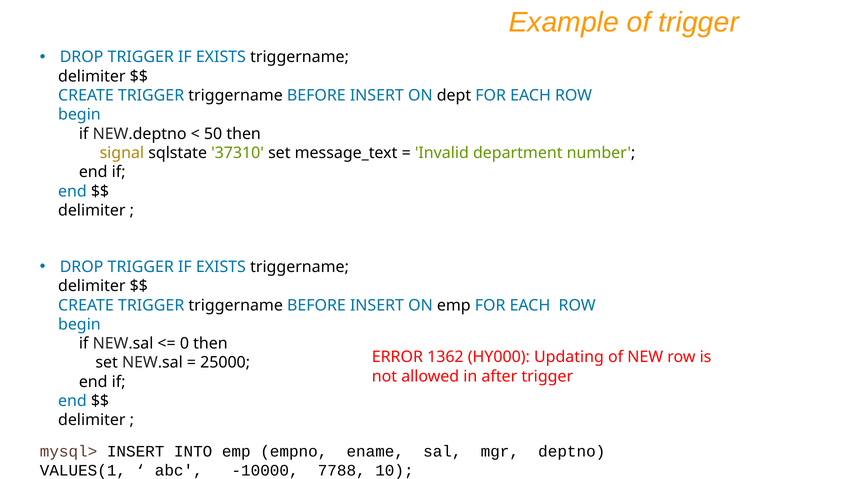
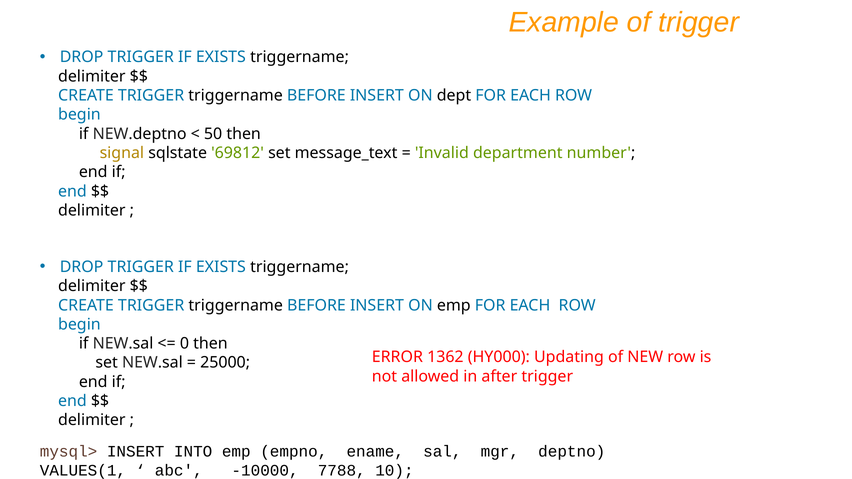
37310: 37310 -> 69812 (238, 153)
